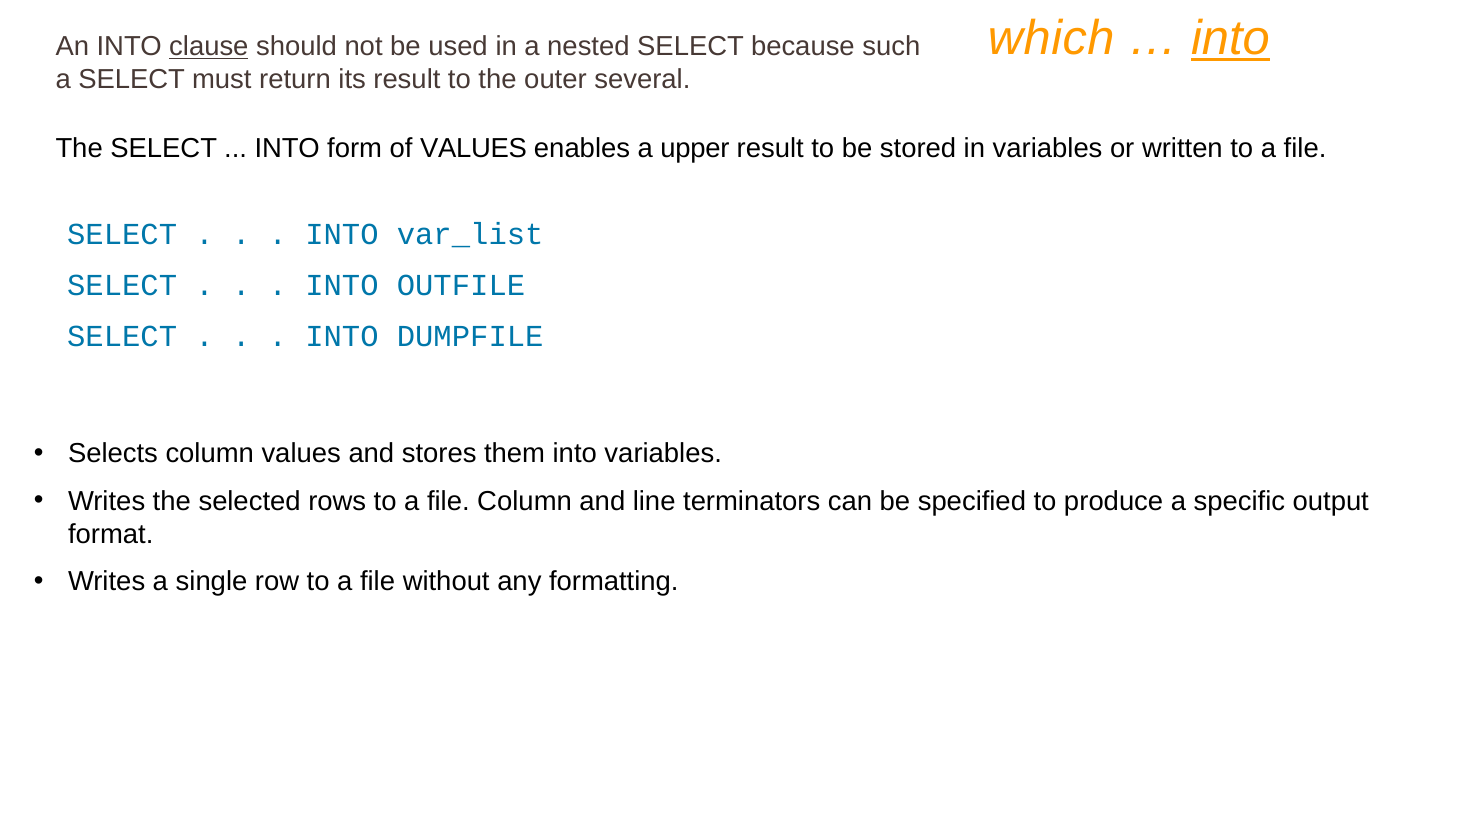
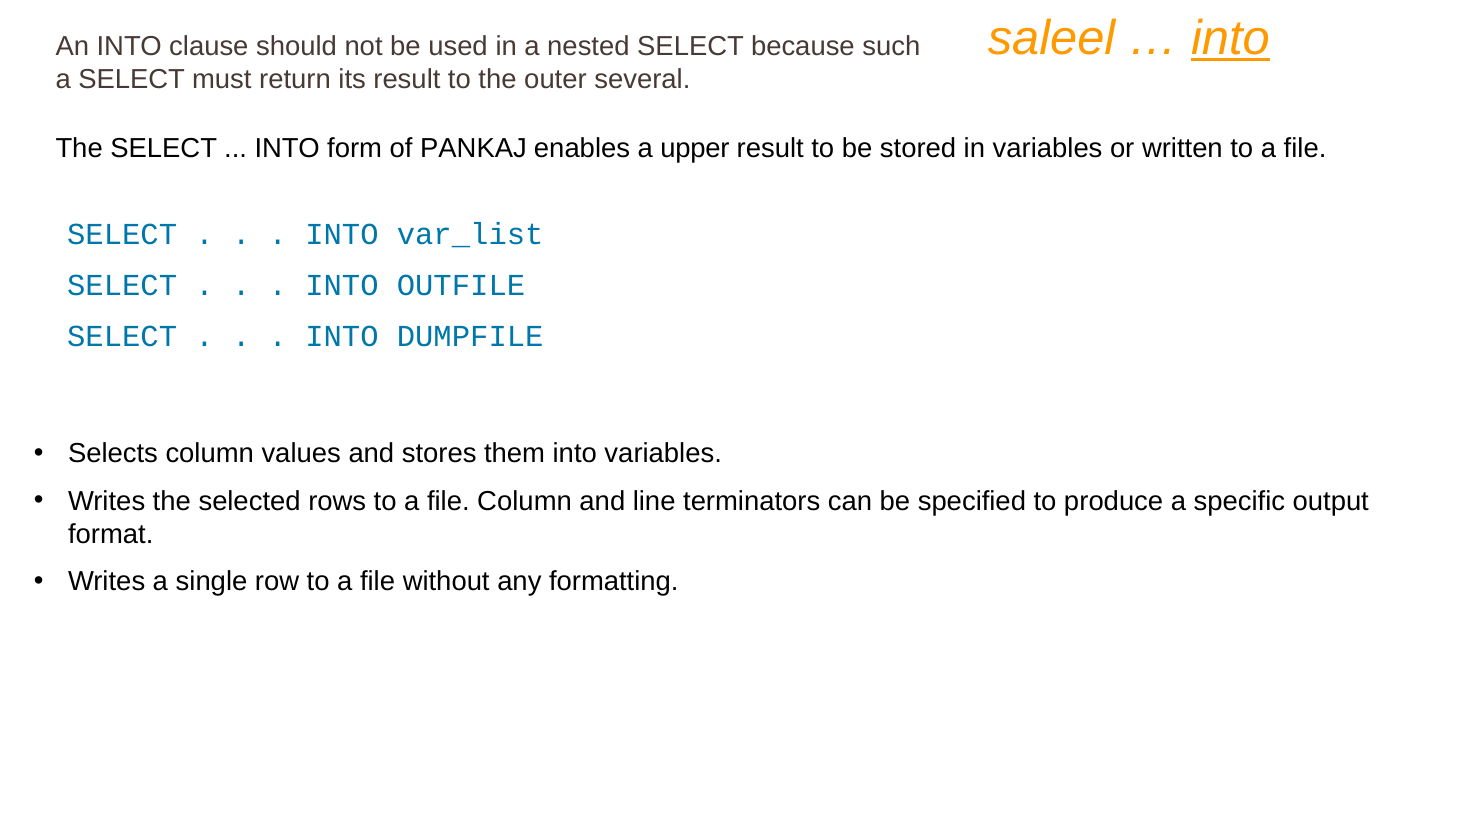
which: which -> saleel (1052, 38)
clause underline: present -> none (209, 47)
of VALUES: VALUES -> PANKAJ (473, 149)
